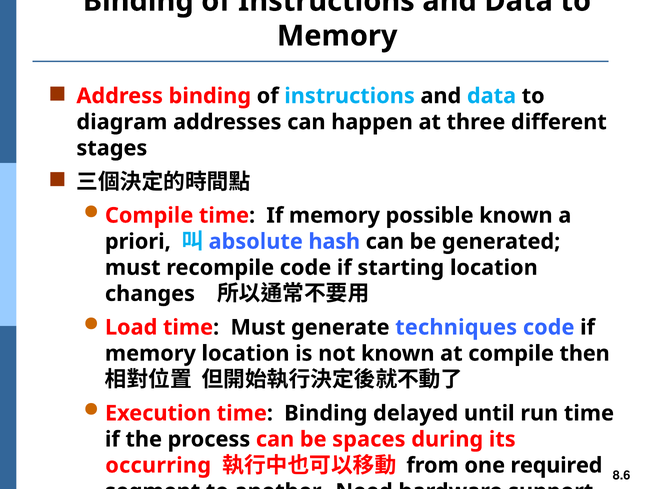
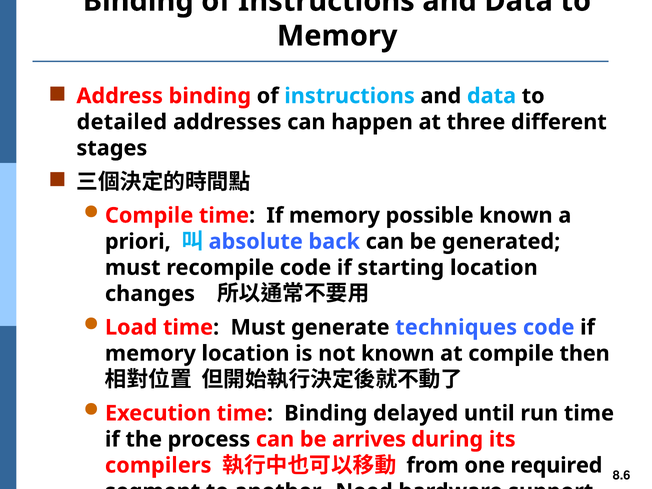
diagram: diagram -> detailed (122, 122)
hash: hash -> back (334, 242)
spaces: spaces -> arrives (369, 439)
occurring: occurring -> compilers (158, 465)
